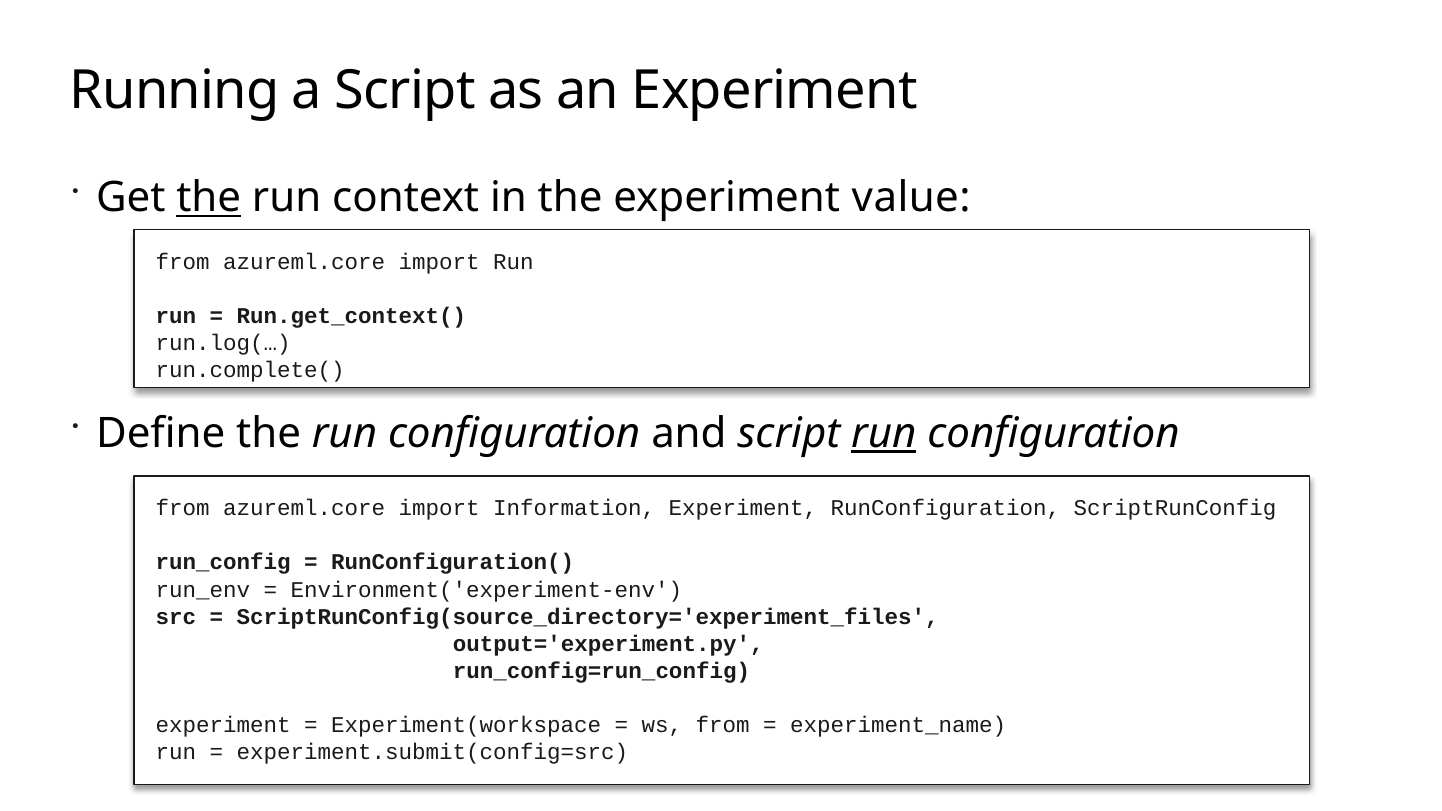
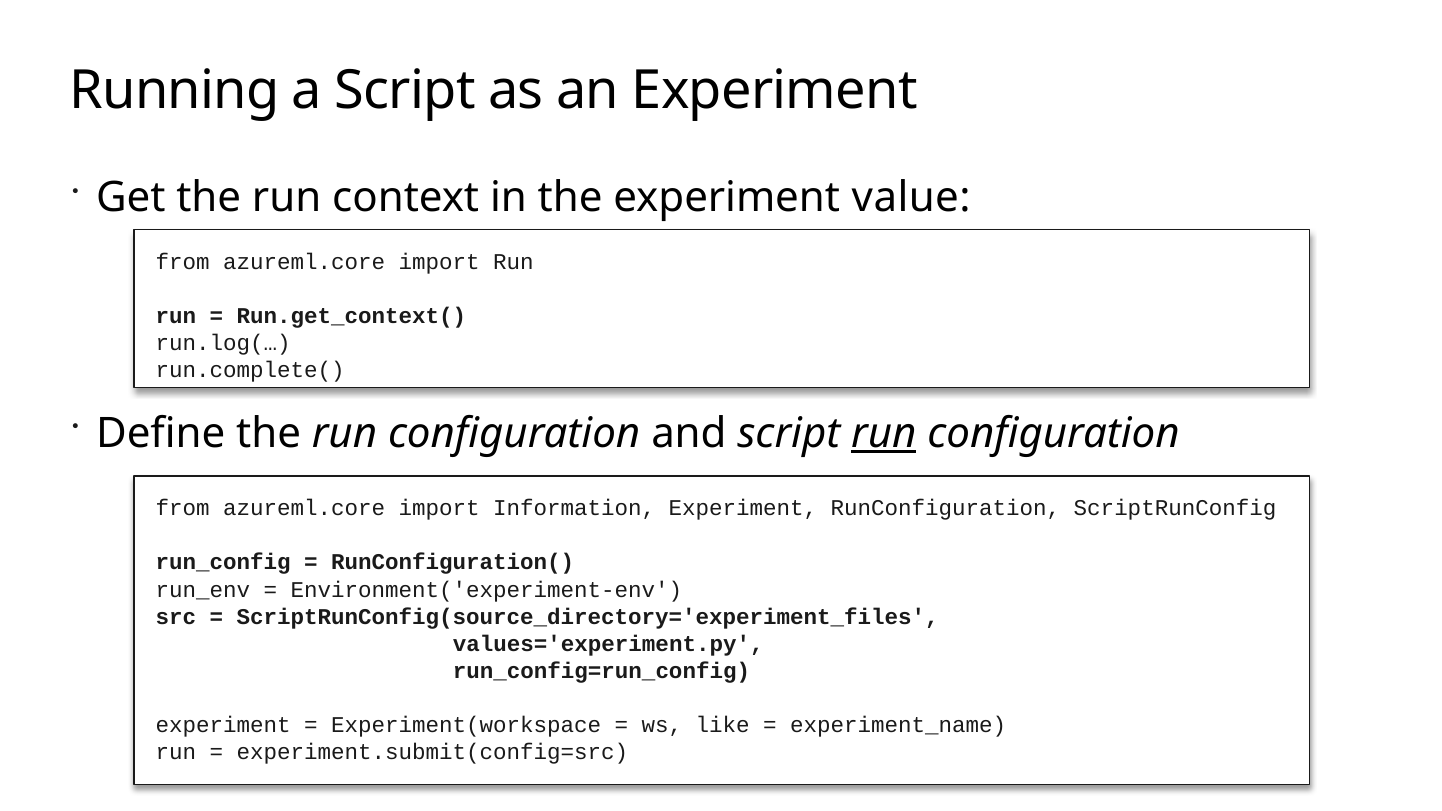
the underline: present -> none (209, 198)
output='experiment.py: output='experiment.py -> values='experiment.py (608, 644)
ws from: from -> like (723, 725)
